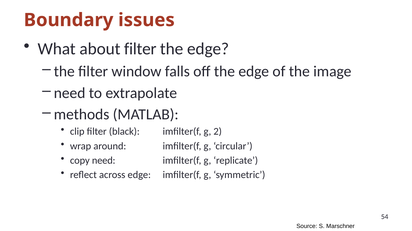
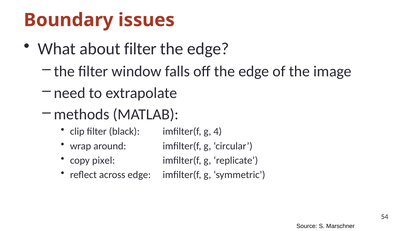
2: 2 -> 4 (218, 132)
copy need: need -> pixel (104, 161)
